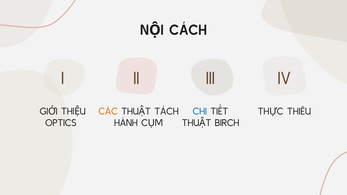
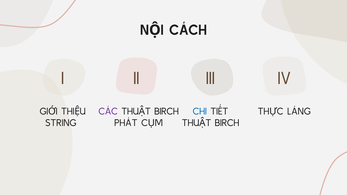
CÁC colour: orange -> purple (108, 112)
TÁCH: TÁCH -> BIRCH (167, 112)
THIẾU: THIẾU -> LÁNG (299, 112)
OPTICS: OPTICS -> STRING (61, 123)
HÀNH: HÀNH -> PHÁT (126, 123)
